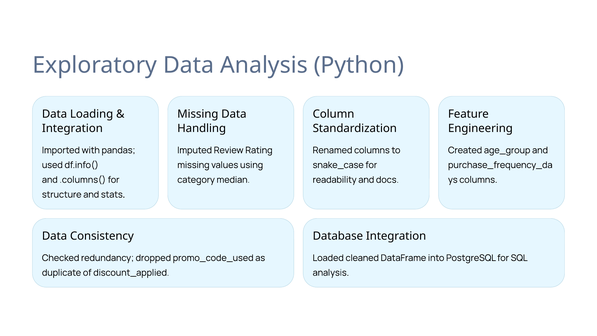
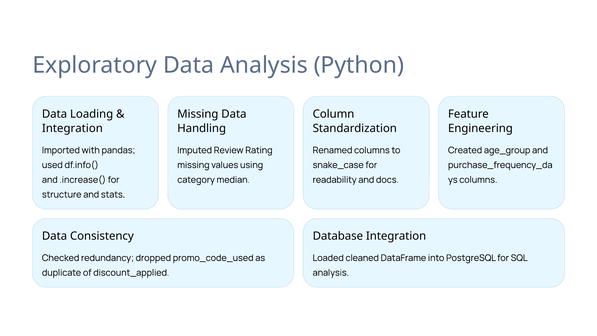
.columns(: .columns( -> .increase( (83, 180)
